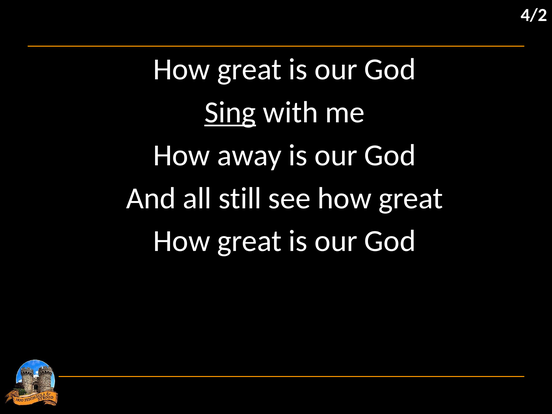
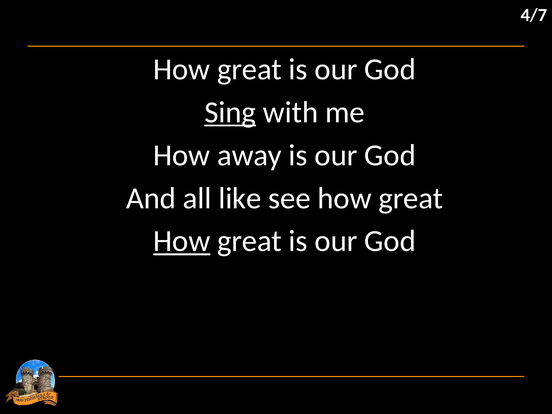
4/2: 4/2 -> 4/7 (534, 15)
still: still -> like (240, 198)
How underline: none -> present (182, 241)
